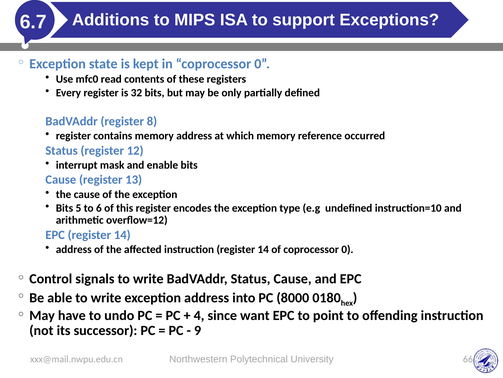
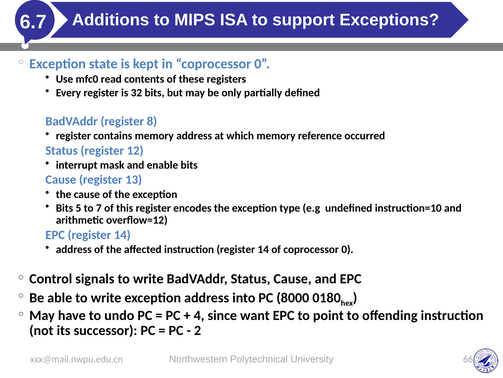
6: 6 -> 7 (99, 208)
9: 9 -> 2 (198, 330)
